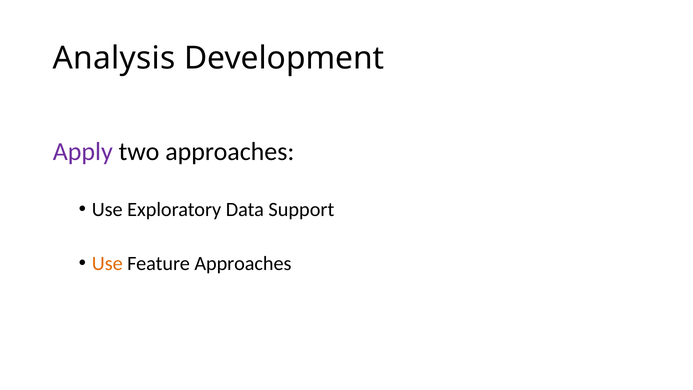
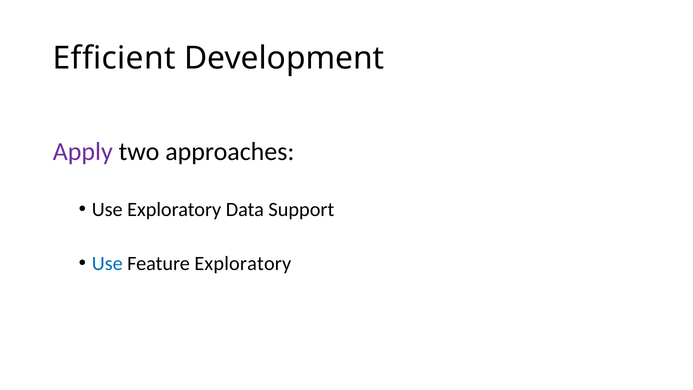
Analysis: Analysis -> Efficient (114, 58)
Use colour: orange -> blue (107, 263)
Feature Approaches: Approaches -> Exploratory (243, 263)
